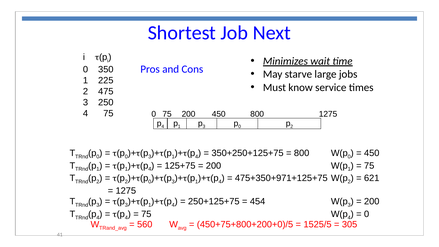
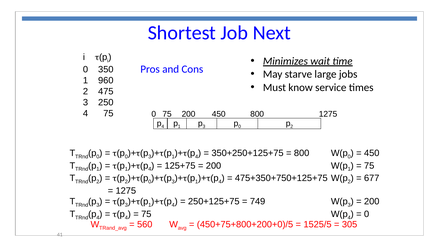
225: 225 -> 960 (106, 81)
475+350+971+125+75: 475+350+971+125+75 -> 475+350+750+125+75 (281, 178)
621: 621 -> 677 (372, 178)
454: 454 -> 749 (258, 202)
